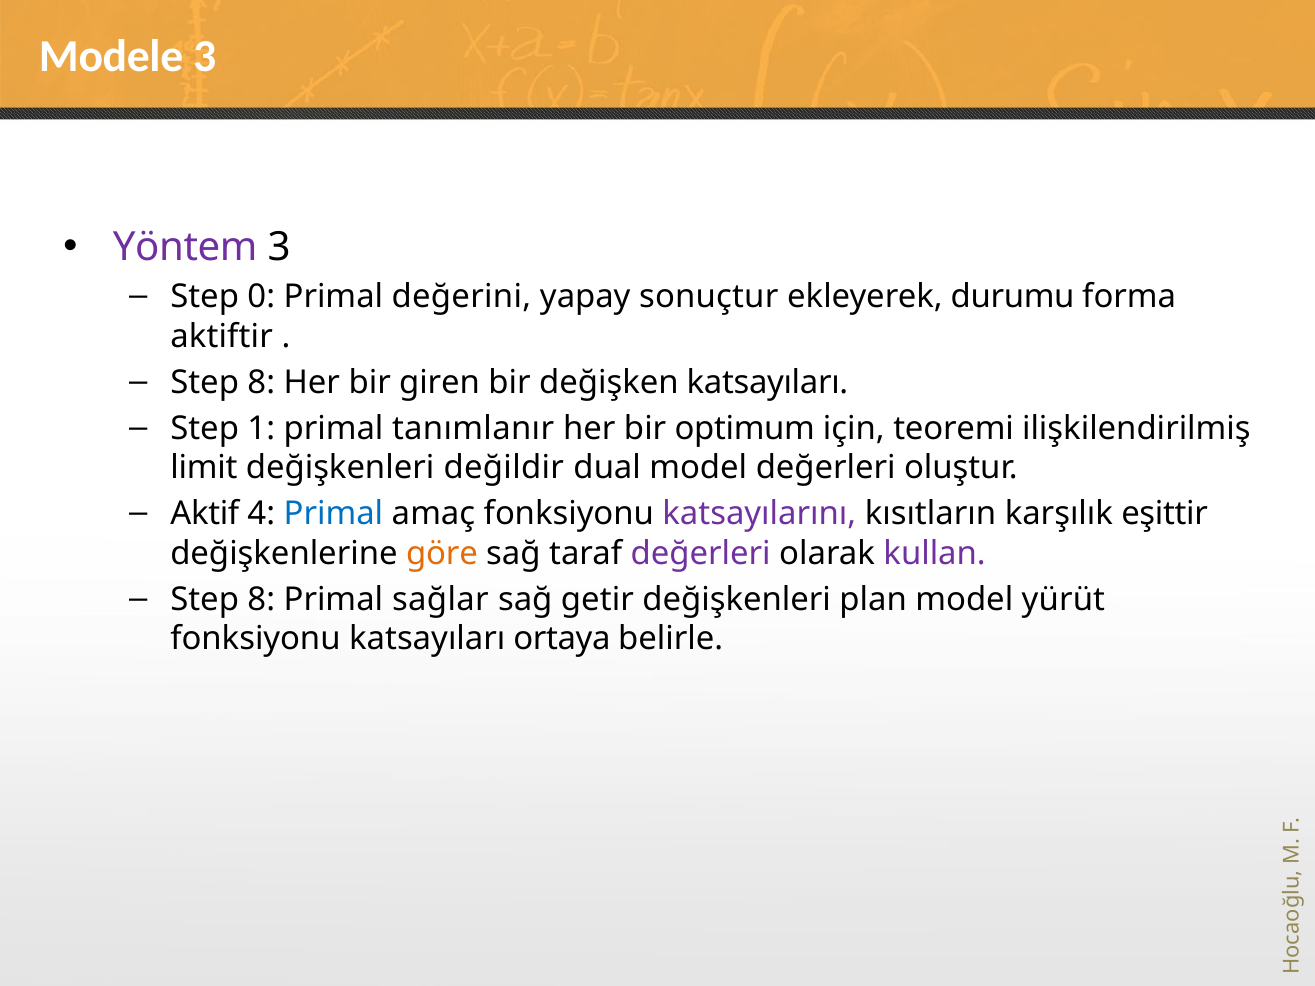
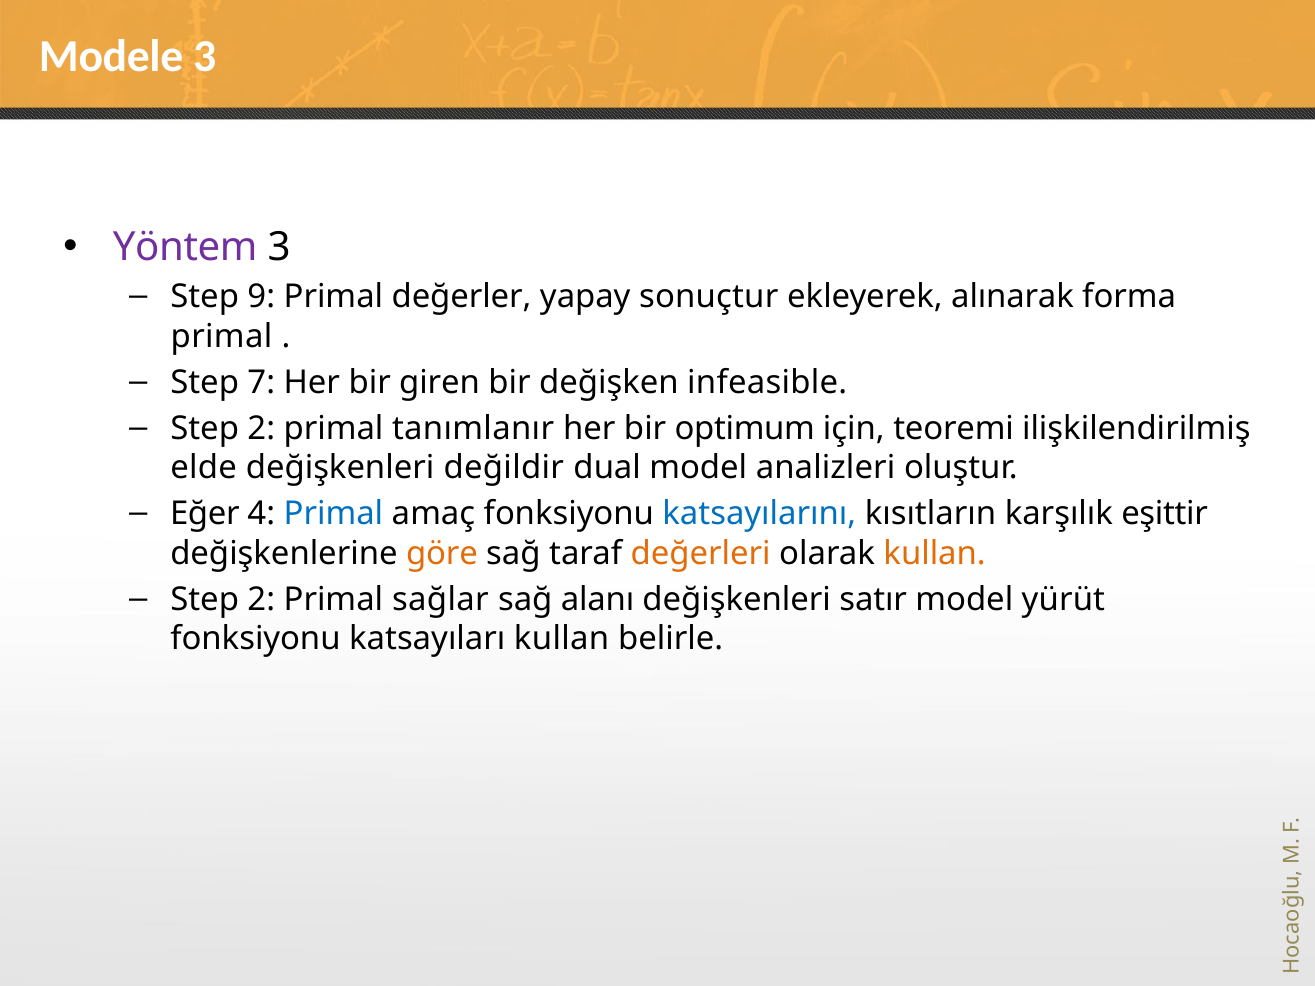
0: 0 -> 9 (261, 297)
değerini: değerini -> değerler (462, 297)
durumu: durumu -> alınarak (1013, 297)
aktiftir: aktiftir -> primal (222, 336)
8: 8 -> 7 (261, 382)
değişken katsayıları: katsayıları -> infeasible (767, 382)
1: 1 -> 2 (261, 428)
limit: limit -> elde (204, 468)
model değerleri: değerleri -> analizleri (826, 468)
Aktif: Aktif -> Eğer (205, 514)
katsayılarını colour: purple -> blue (759, 514)
değerleri colour: purple -> orange (701, 553)
kullan colour: purple -> orange (935, 553)
8: 8 -> 2 (261, 599)
getir: getir -> alanı (598, 599)
plan: plan -> satır (873, 599)
katsayıları ortaya: ortaya -> kullan (562, 639)
